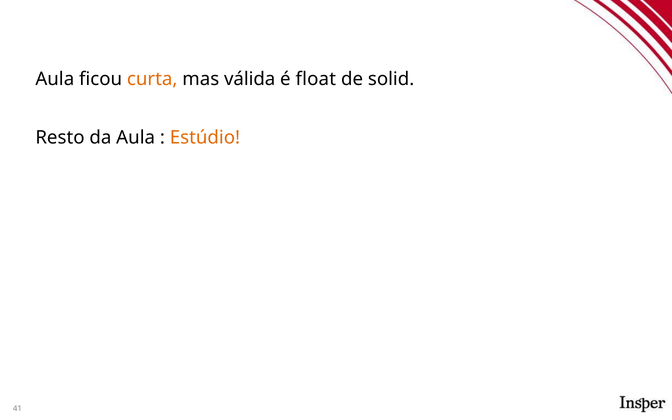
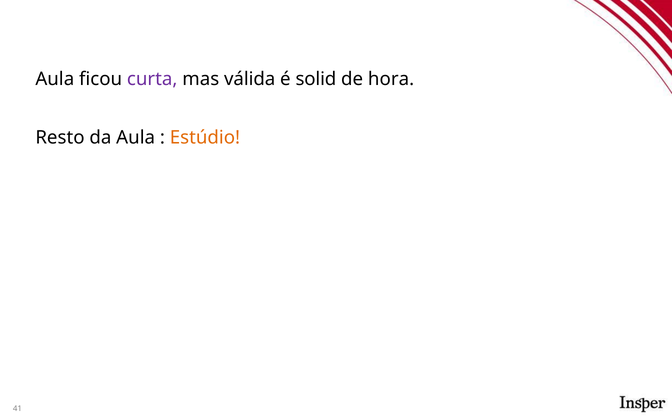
curta colour: orange -> purple (152, 79)
float: float -> solid (316, 79)
solid: solid -> hora (391, 79)
